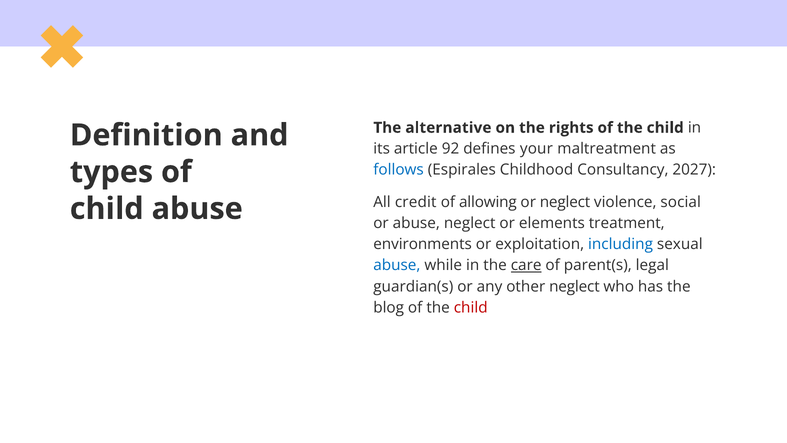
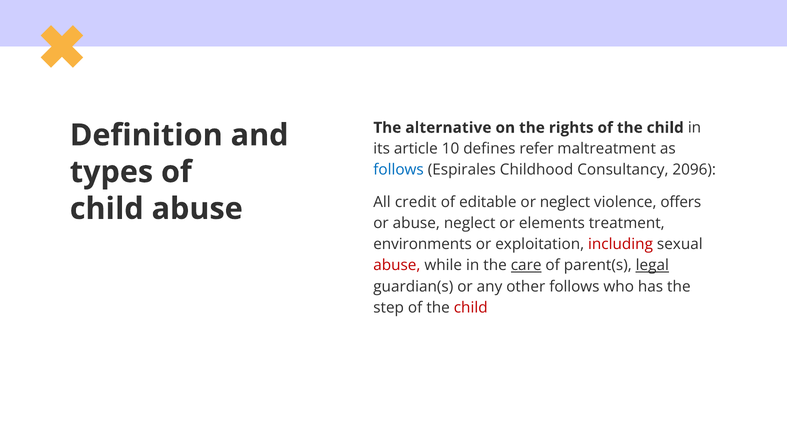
92: 92 -> 10 (451, 149)
your: your -> refer (537, 149)
2027: 2027 -> 2096 (694, 170)
allowing: allowing -> editable (488, 202)
social: social -> offers (681, 202)
including colour: blue -> red (620, 244)
abuse colour: blue -> red (397, 265)
legal underline: none -> present (652, 265)
other neglect: neglect -> follows (574, 286)
blog: blog -> step (389, 307)
